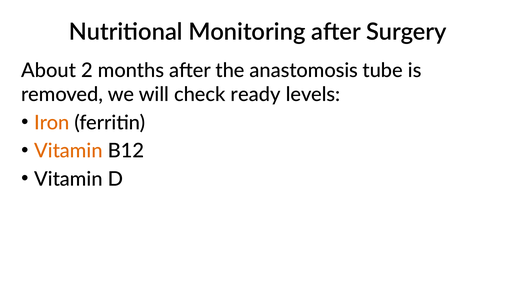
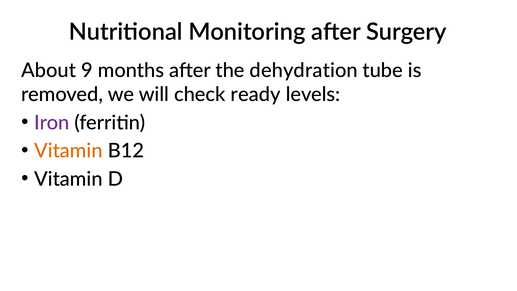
2: 2 -> 9 (87, 70)
anastomosis: anastomosis -> dehydration (304, 70)
Iron colour: orange -> purple (52, 123)
